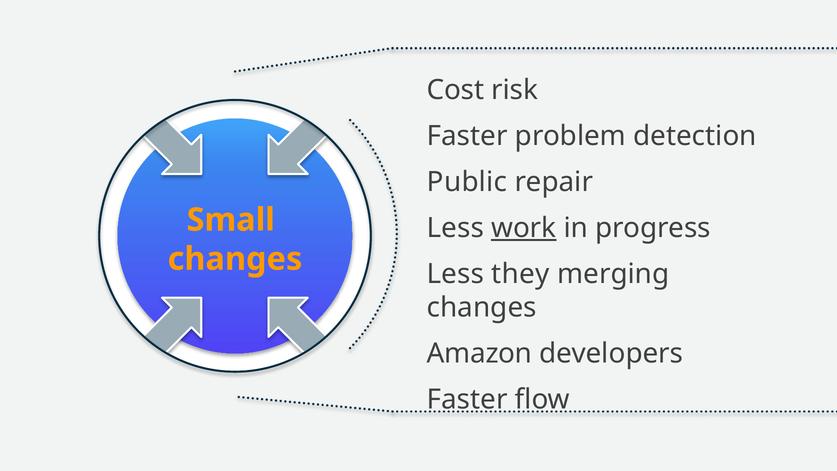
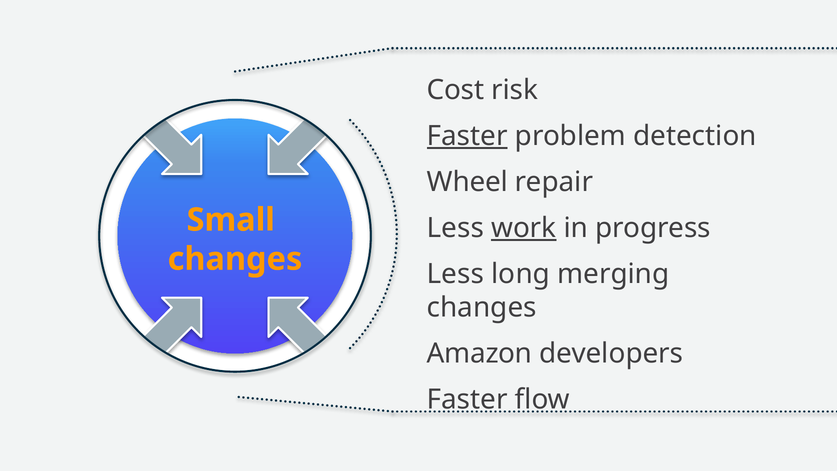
Faster underline: none -> present (467, 136)
Public: Public -> Wheel (467, 182)
they: they -> long (521, 274)
